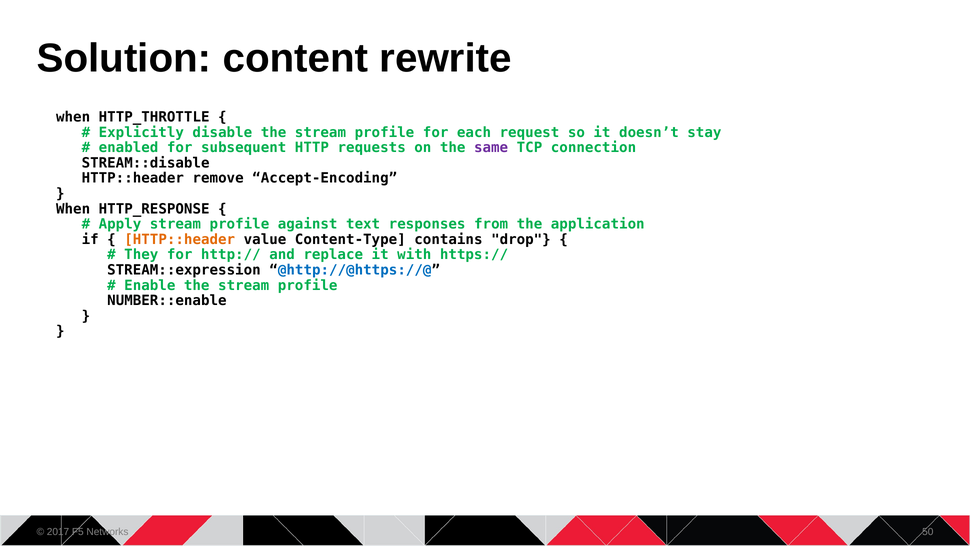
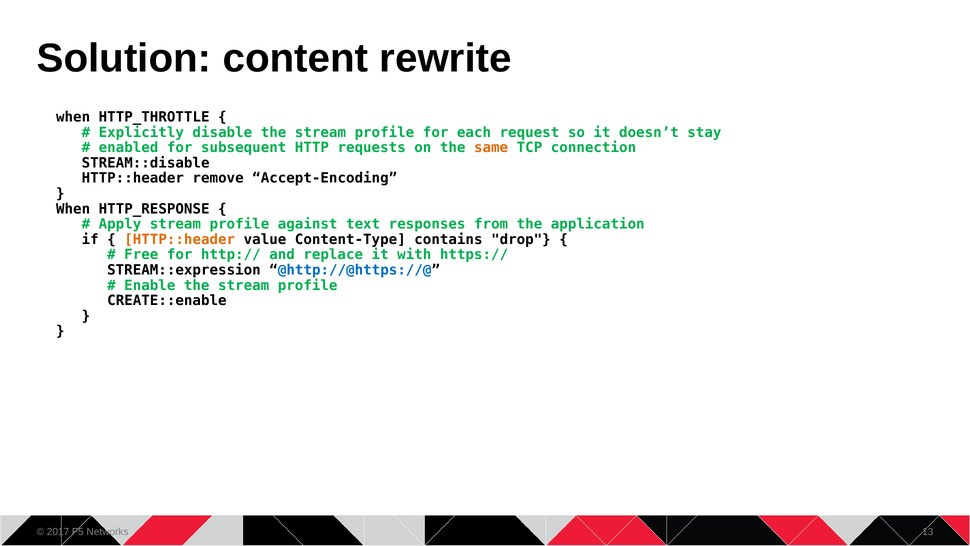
same colour: purple -> orange (491, 148)
They: They -> Free (141, 255)
NUMBER::enable: NUMBER::enable -> CREATE::enable (167, 300)
50: 50 -> 13 (928, 532)
